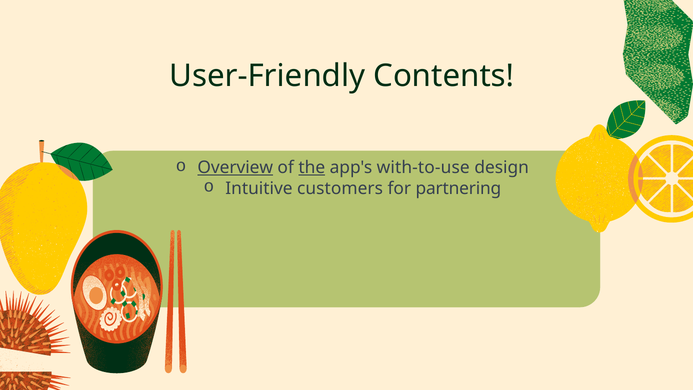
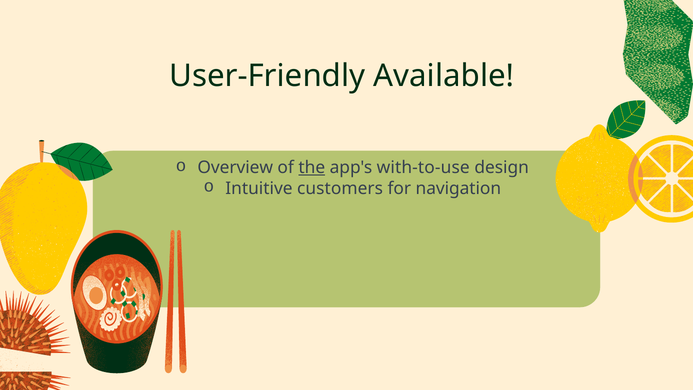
Contents: Contents -> Available (444, 76)
Overview underline: present -> none (235, 168)
partnering: partnering -> navigation (458, 188)
